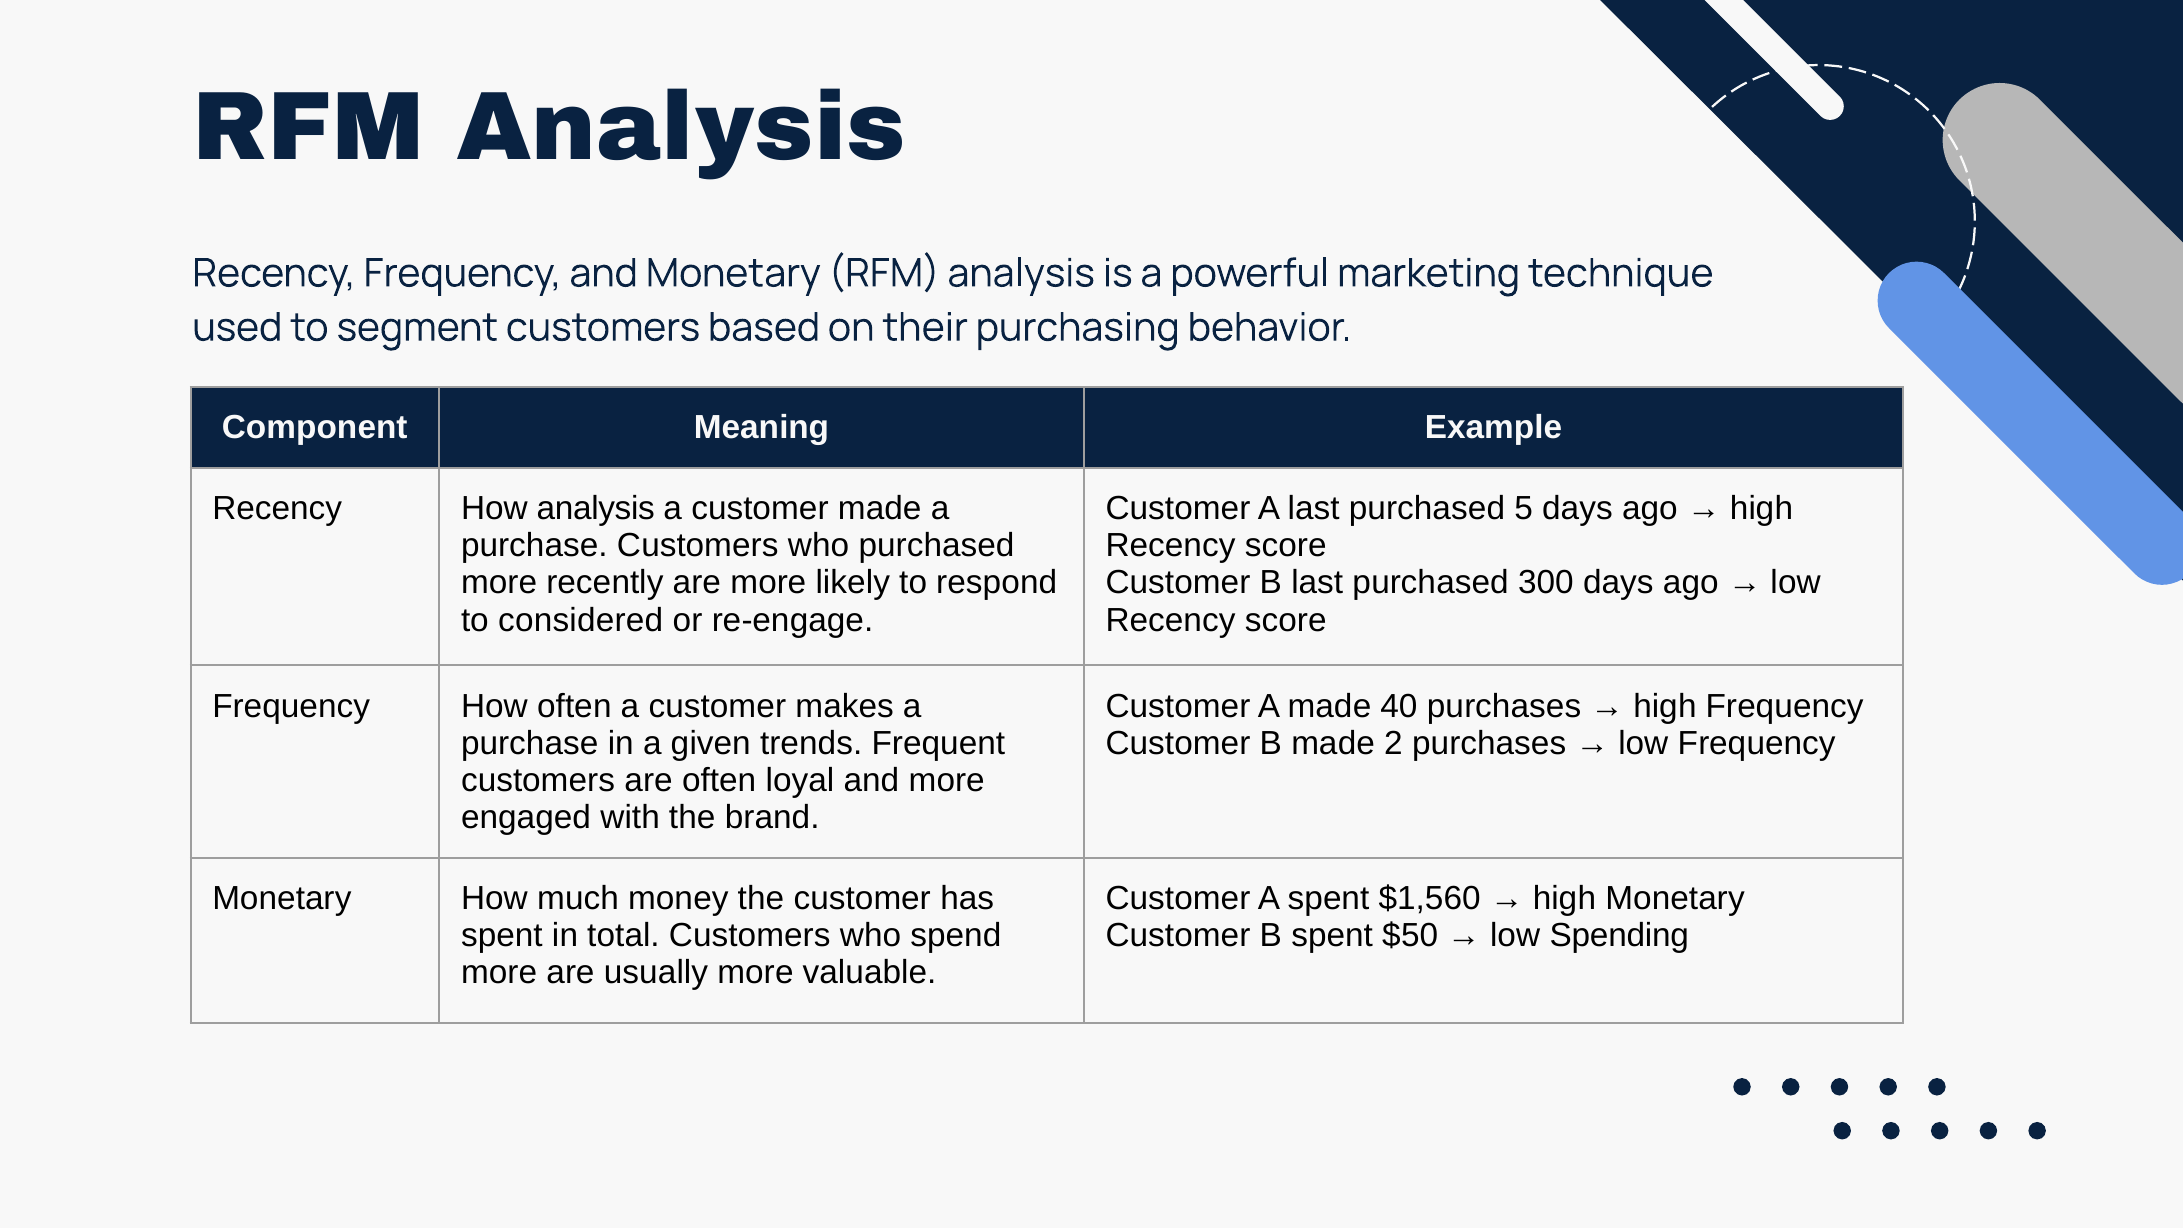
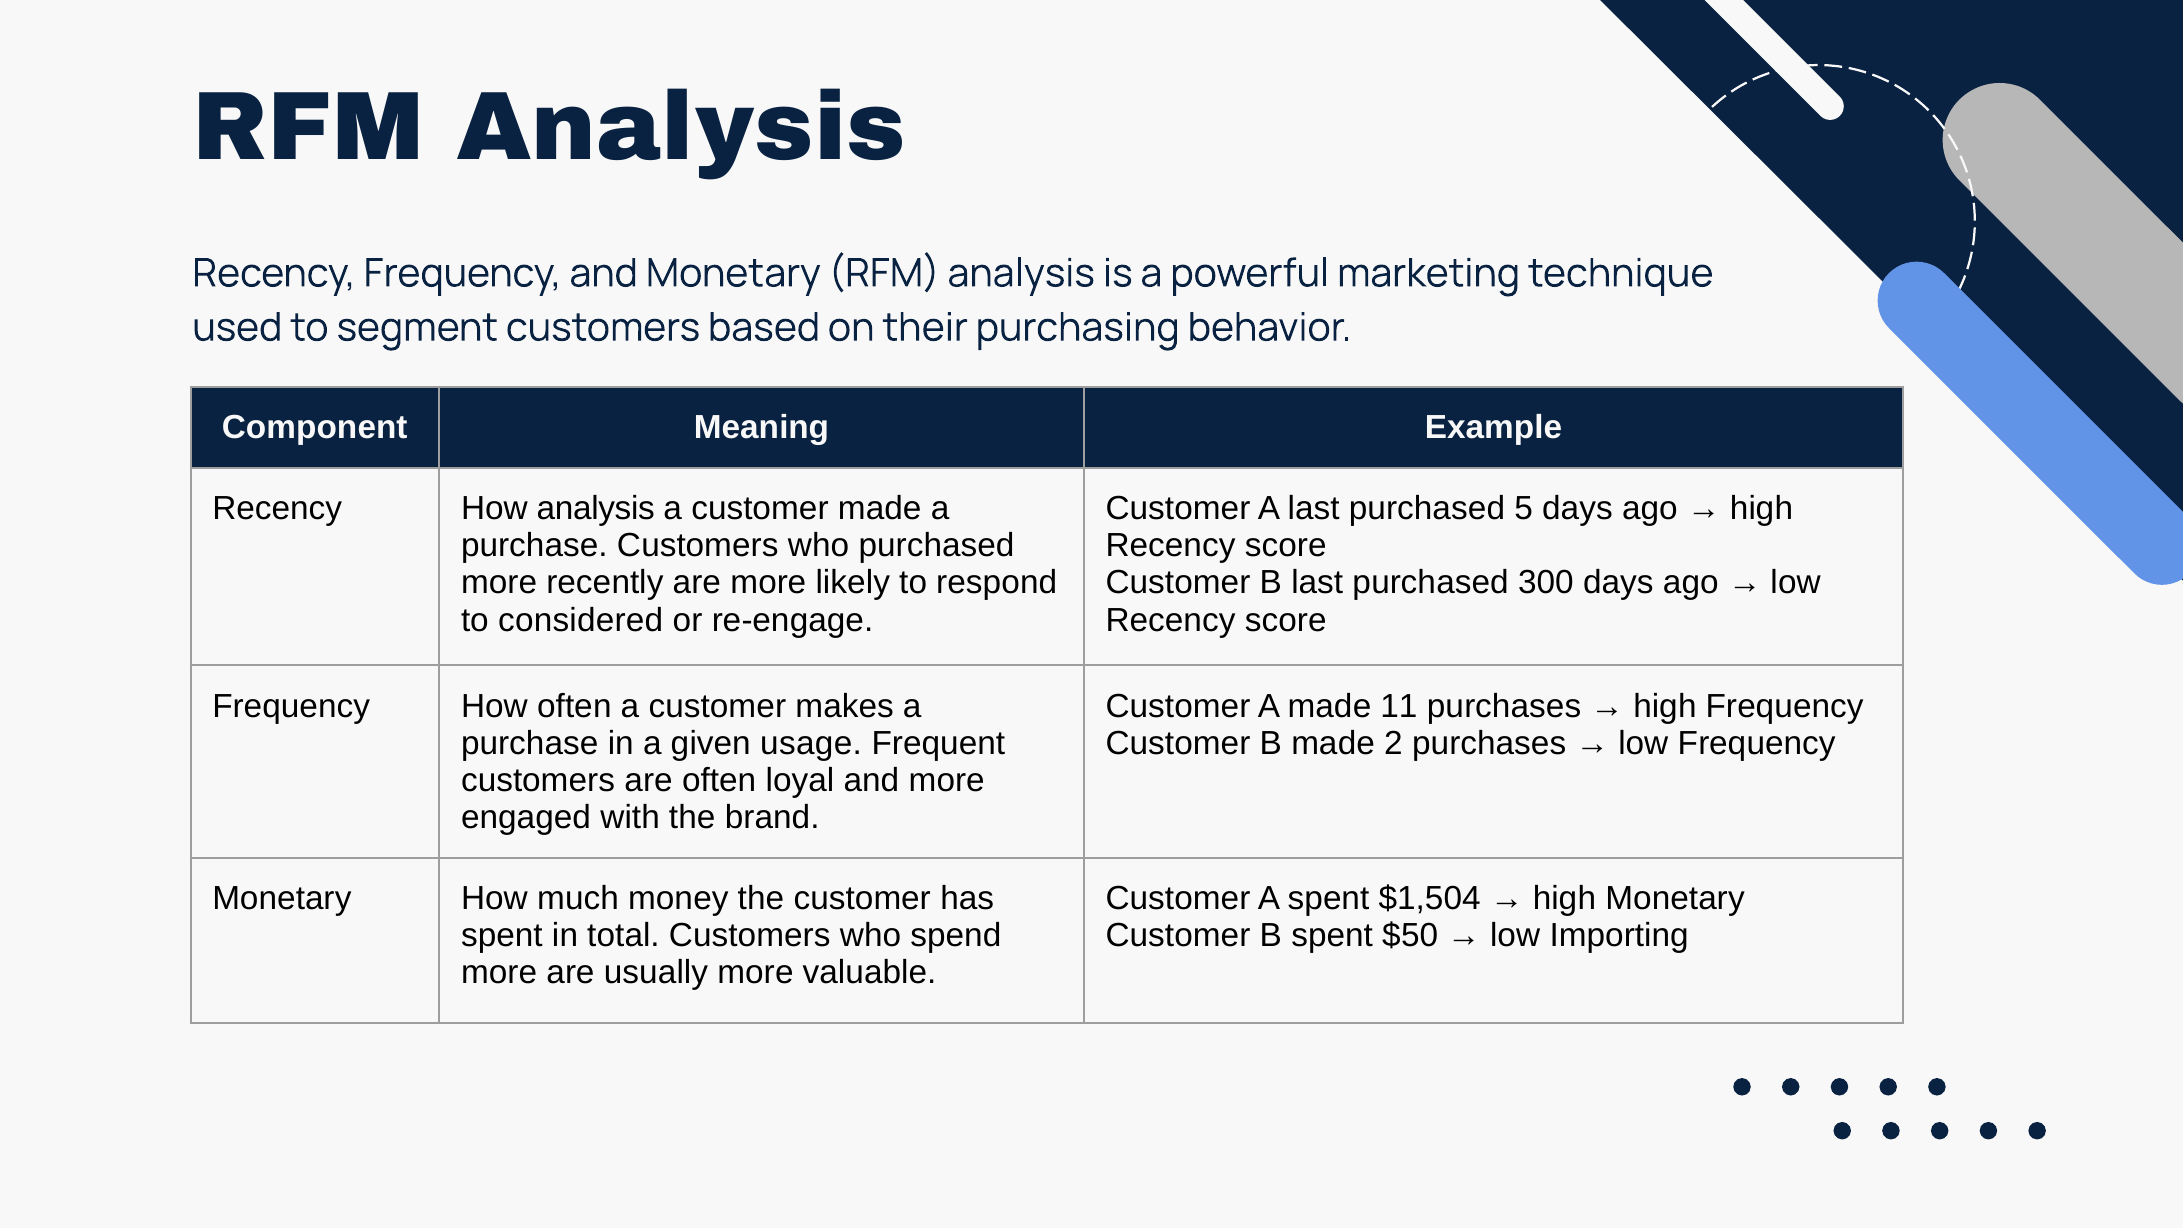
40: 40 -> 11 (1399, 706)
trends: trends -> usage (811, 744)
$1,560: $1,560 -> $1,504 (1430, 898)
Spending: Spending -> Importing (1619, 936)
